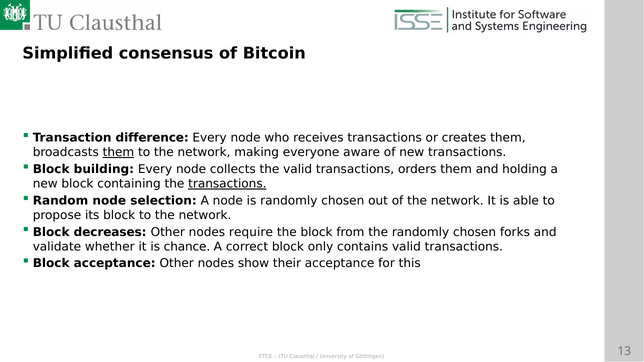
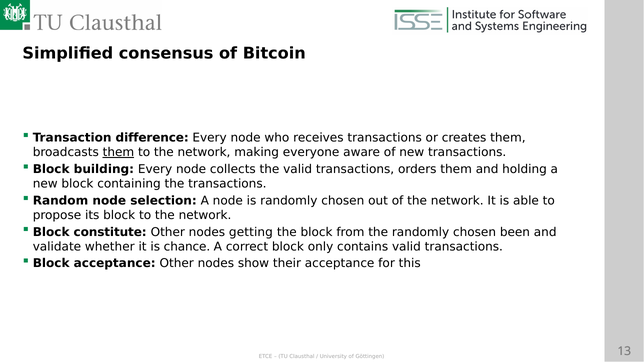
transactions underline: present -> none (227, 184)
decreases: decreases -> constitute (110, 232)
require: require -> getting (251, 232)
forks: forks -> been (515, 232)
